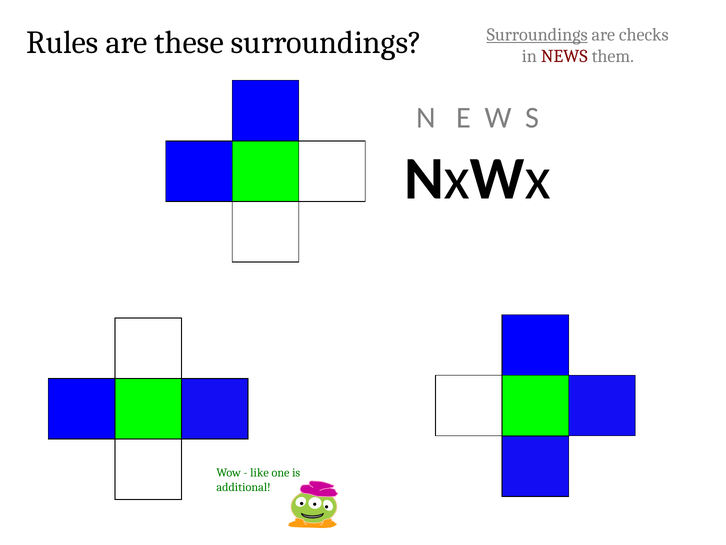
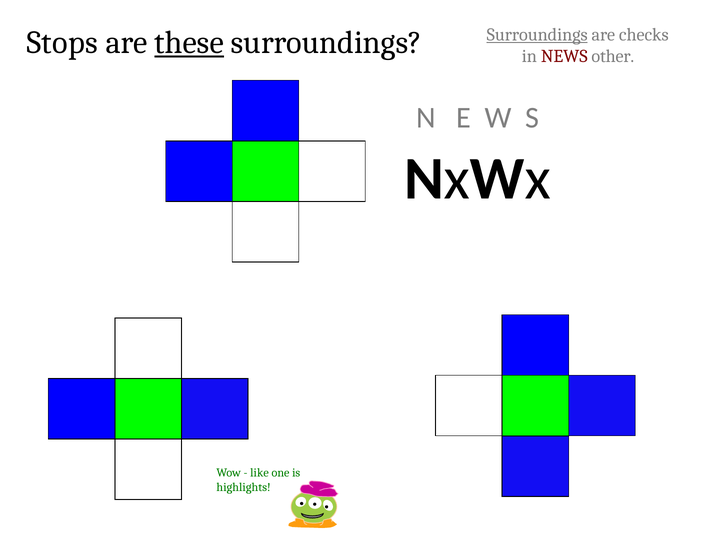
Rules: Rules -> Stops (62, 42)
these underline: none -> present (189, 42)
them: them -> other (613, 56)
additional: additional -> highlights (244, 487)
